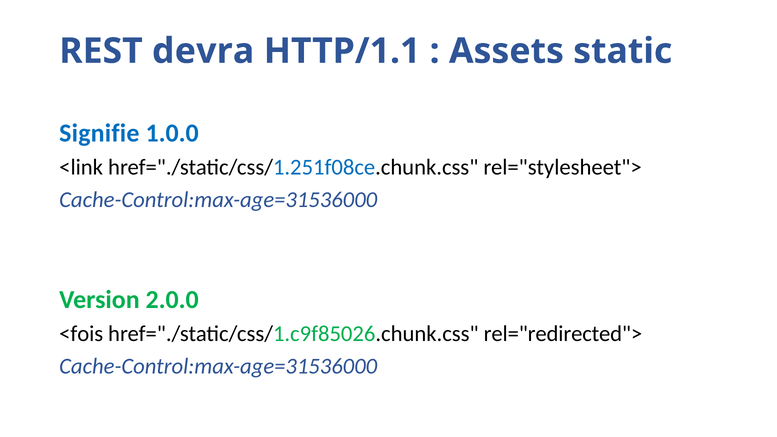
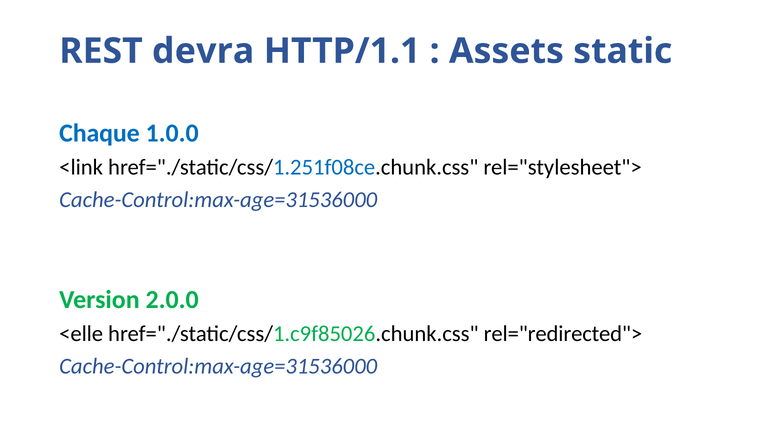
Signifie: Signifie -> Chaque (100, 133)
<fois: <fois -> <elle (81, 334)
